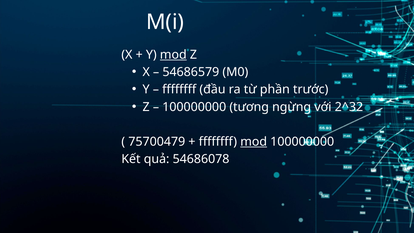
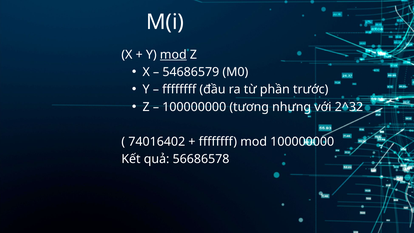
ngừng: ngừng -> nhưng (292, 107)
75700479: 75700479 -> 74016402 (157, 142)
mod underline: present -> none (254, 142)
54686078: 54686078 -> 56686578 (201, 159)
